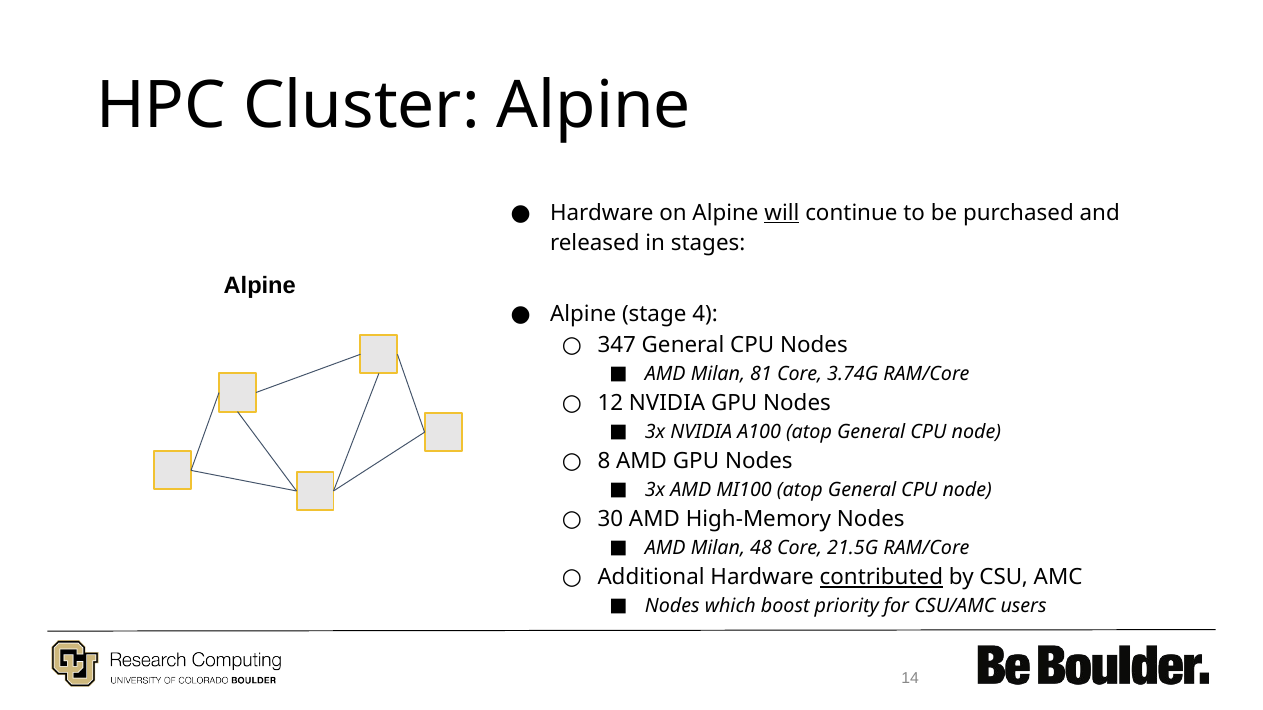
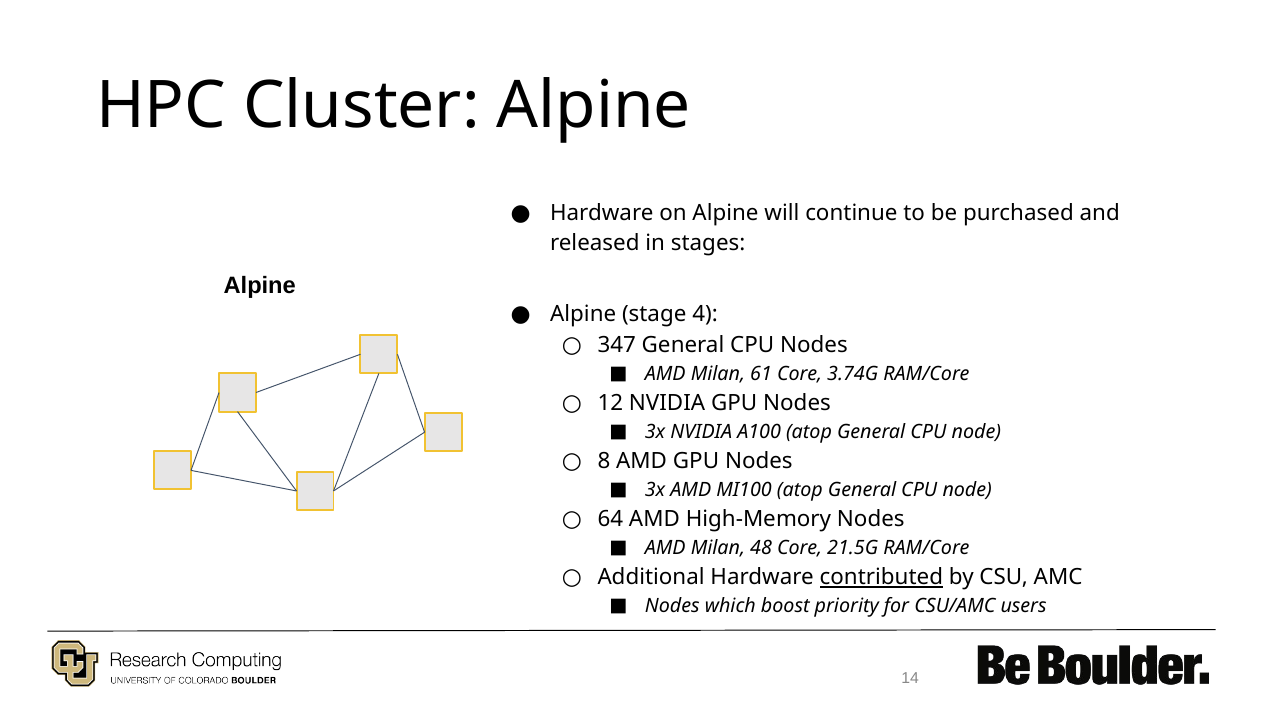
will underline: present -> none (782, 213)
81: 81 -> 61 (761, 374)
30: 30 -> 64 (610, 520)
